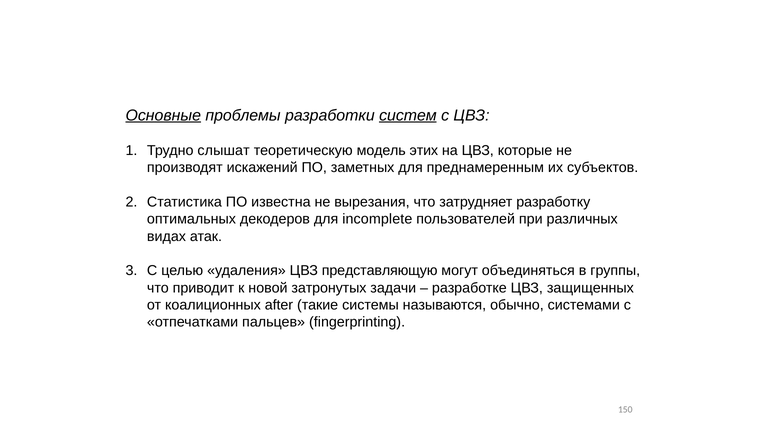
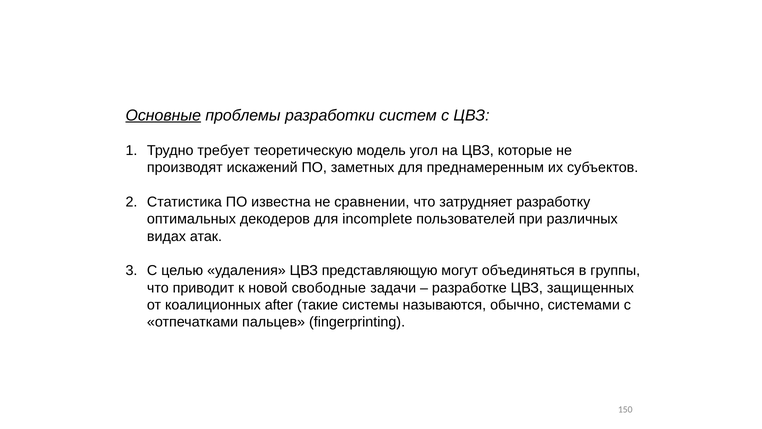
систем underline: present -> none (408, 115)
слышат: слышат -> требует (224, 150)
этих: этих -> угол (424, 150)
вырезания: вырезания -> сравнении (372, 202)
затронутых: затронутых -> свободные (329, 288)
